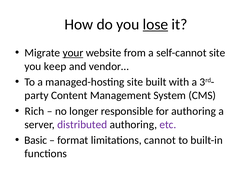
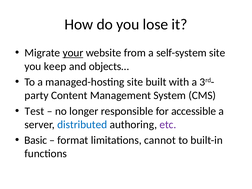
lose underline: present -> none (155, 24)
self-cannot: self-cannot -> self-system (181, 53)
vendor…: vendor… -> objects… (109, 66)
Rich: Rich -> Test (34, 111)
for authoring: authoring -> accessible (194, 111)
distributed colour: purple -> blue (82, 125)
